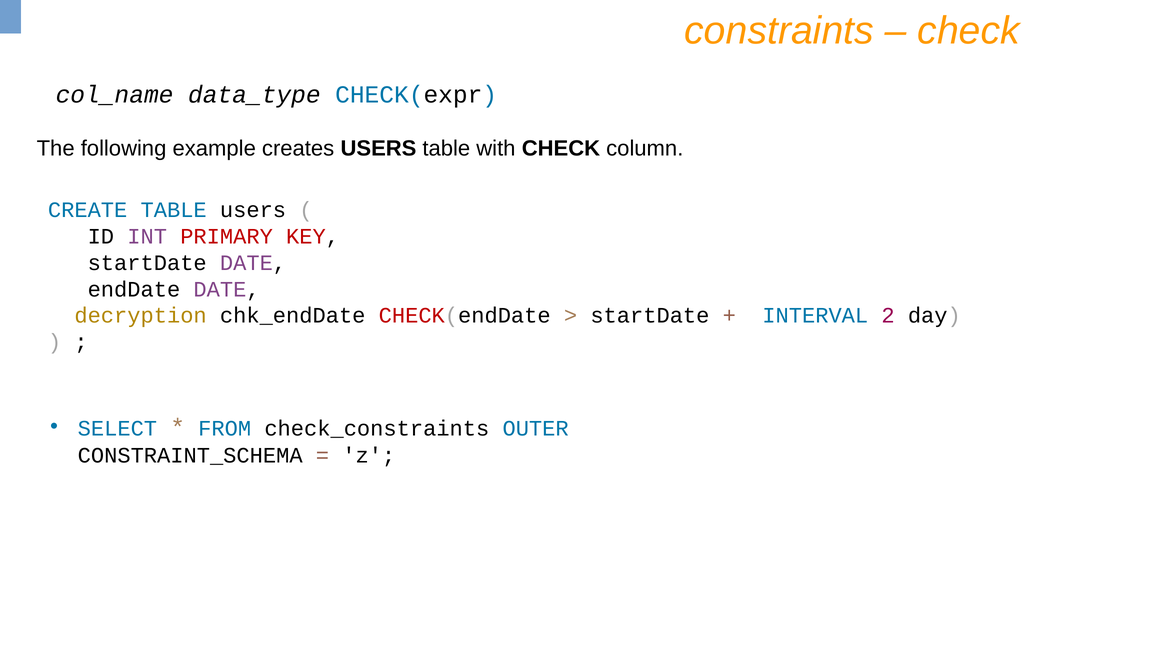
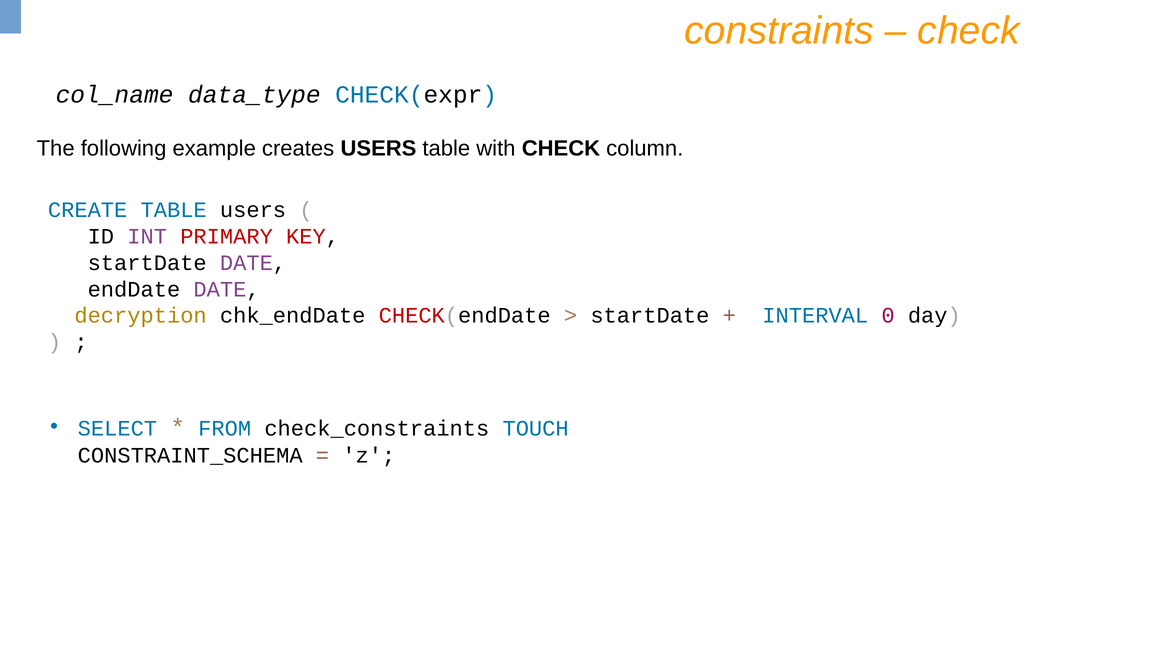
2: 2 -> 0 (888, 316)
OUTER: OUTER -> TOUCH (536, 429)
